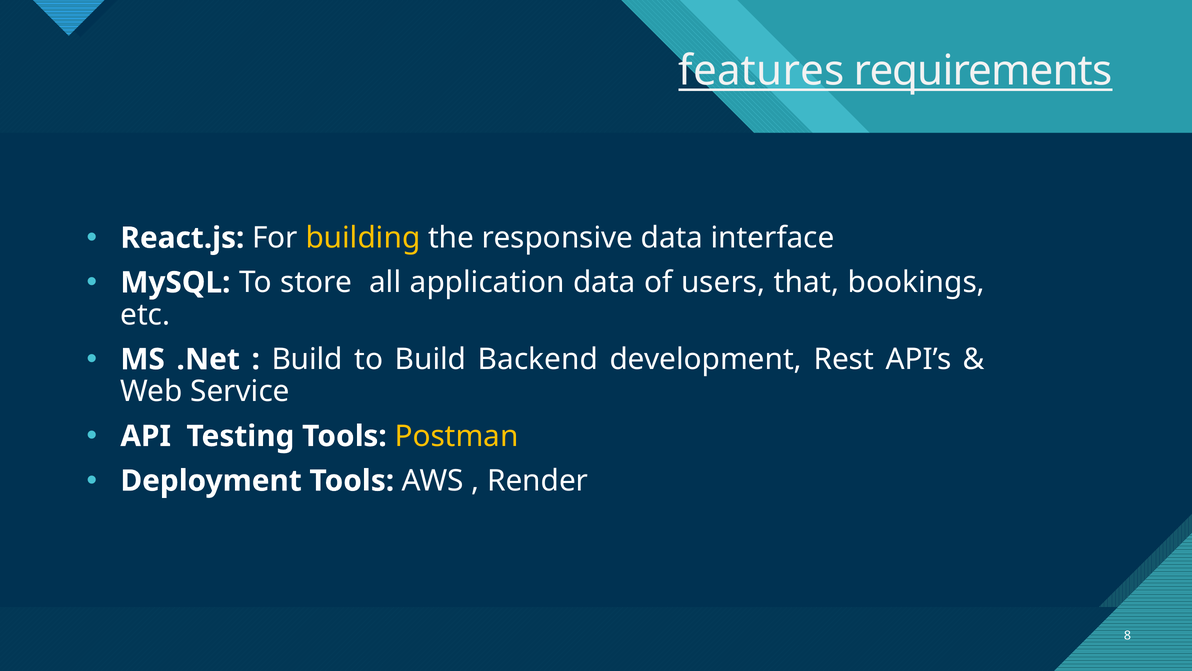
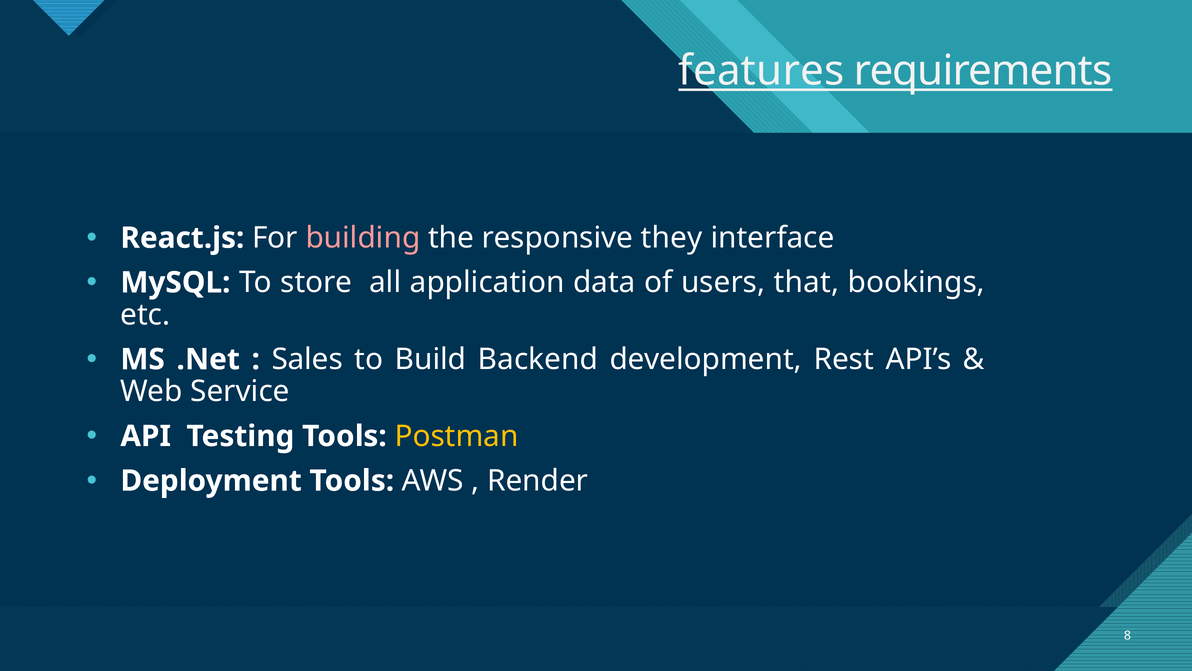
building colour: yellow -> pink (363, 238)
responsive data: data -> they (672, 238)
Build: Build -> Sales (307, 359)
